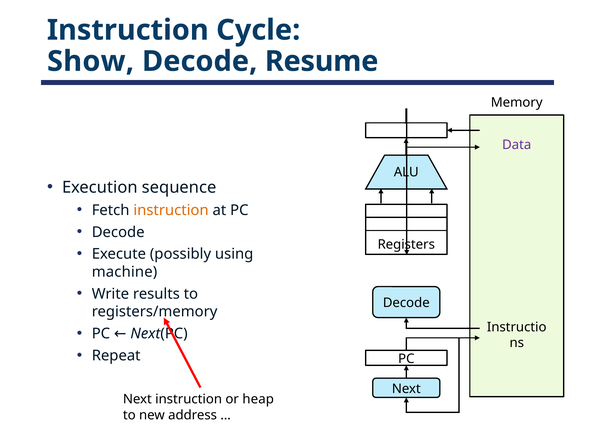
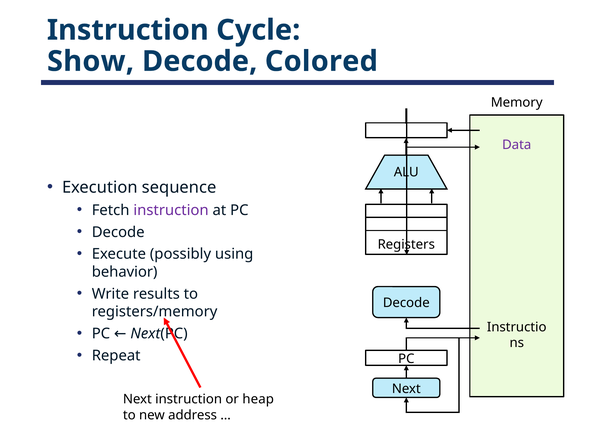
Resume: Resume -> Colored (321, 61)
instruction colour: orange -> purple (171, 210)
machine: machine -> behavior (125, 272)
